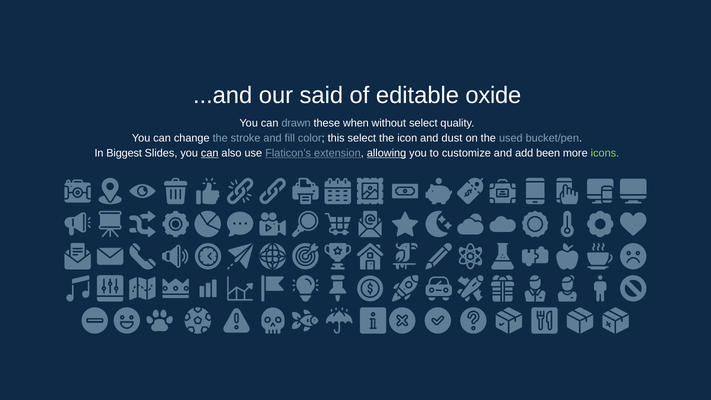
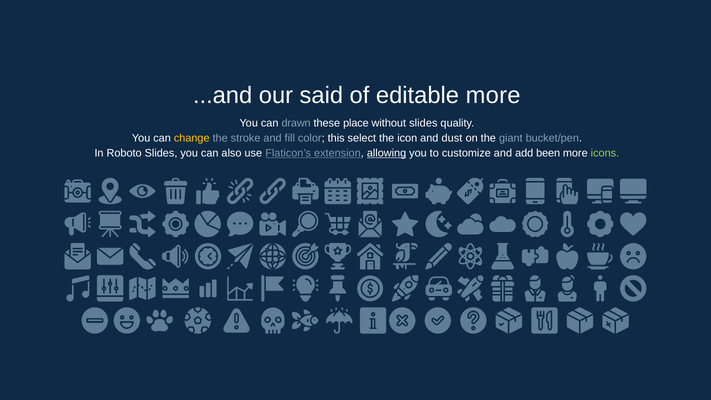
editable oxide: oxide -> more (493, 96)
when: when -> place (356, 123)
without select: select -> slides (423, 123)
change colour: white -> yellow (192, 138)
used: used -> giant (511, 138)
Biggest: Biggest -> Roboto (124, 153)
can underline: present -> none (210, 153)
